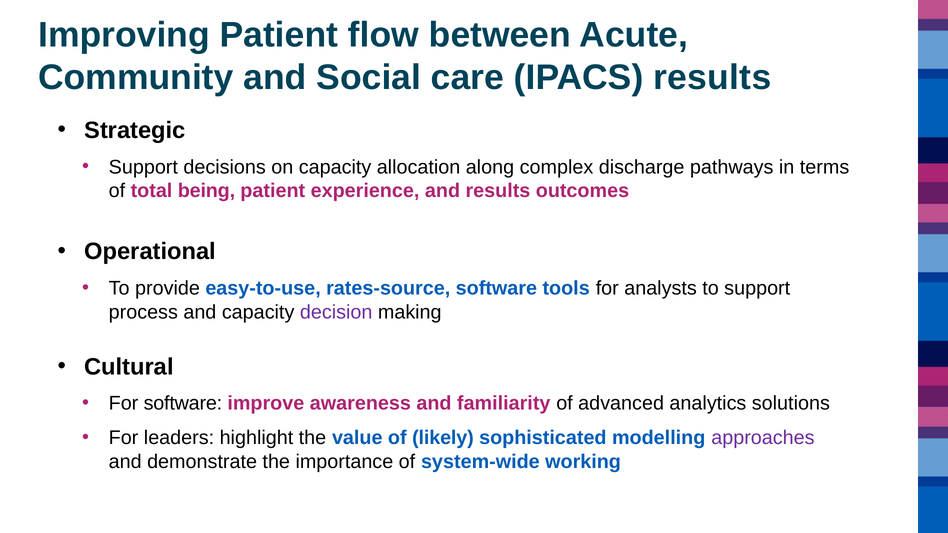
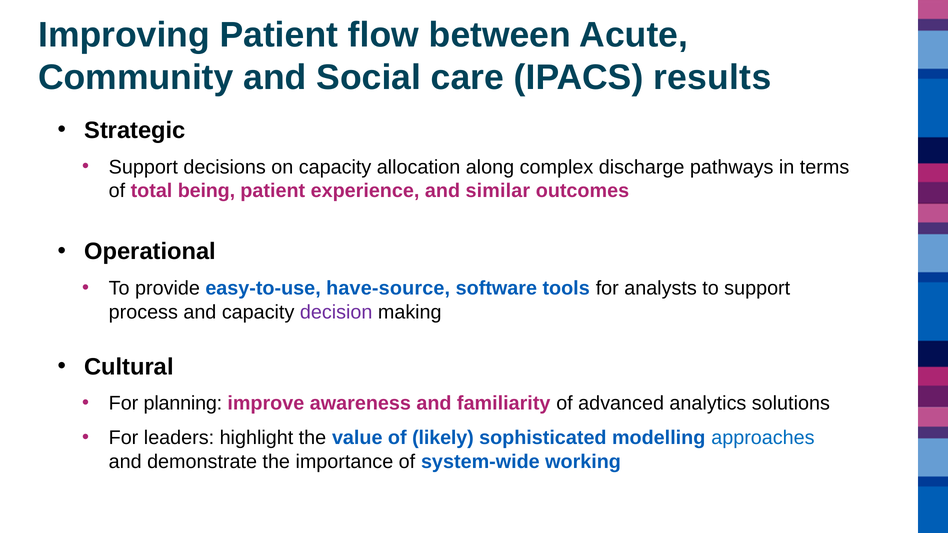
and results: results -> similar (498, 191)
rates-source: rates-source -> have-source (388, 288)
For software: software -> planning (183, 404)
approaches colour: purple -> blue (763, 438)
